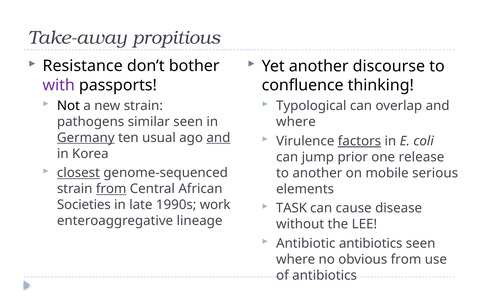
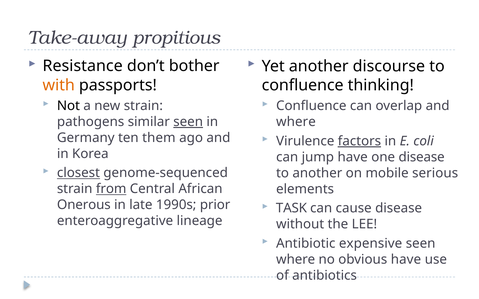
with colour: purple -> orange (59, 85)
Typological: Typological -> Confluence (311, 106)
seen underline: none -> present (188, 122)
Germany underline: present -> none (86, 138)
usual: usual -> them (159, 138)
and underline: present -> none (218, 138)
jump prior: prior -> have (353, 157)
one release: release -> disease (422, 157)
Societies: Societies -> Onerous (84, 205)
work: work -> prior (215, 205)
Antibiotic antibiotics: antibiotics -> expensive (371, 244)
obvious from: from -> have (406, 260)
